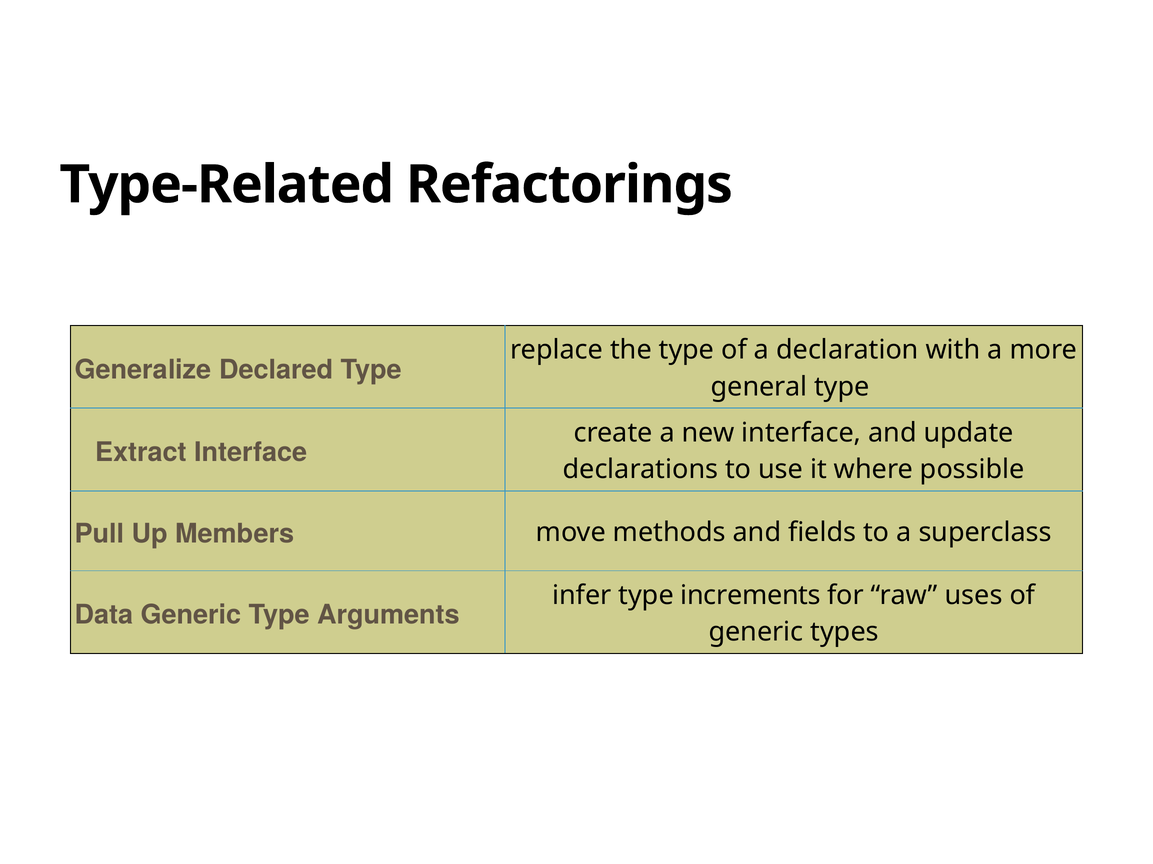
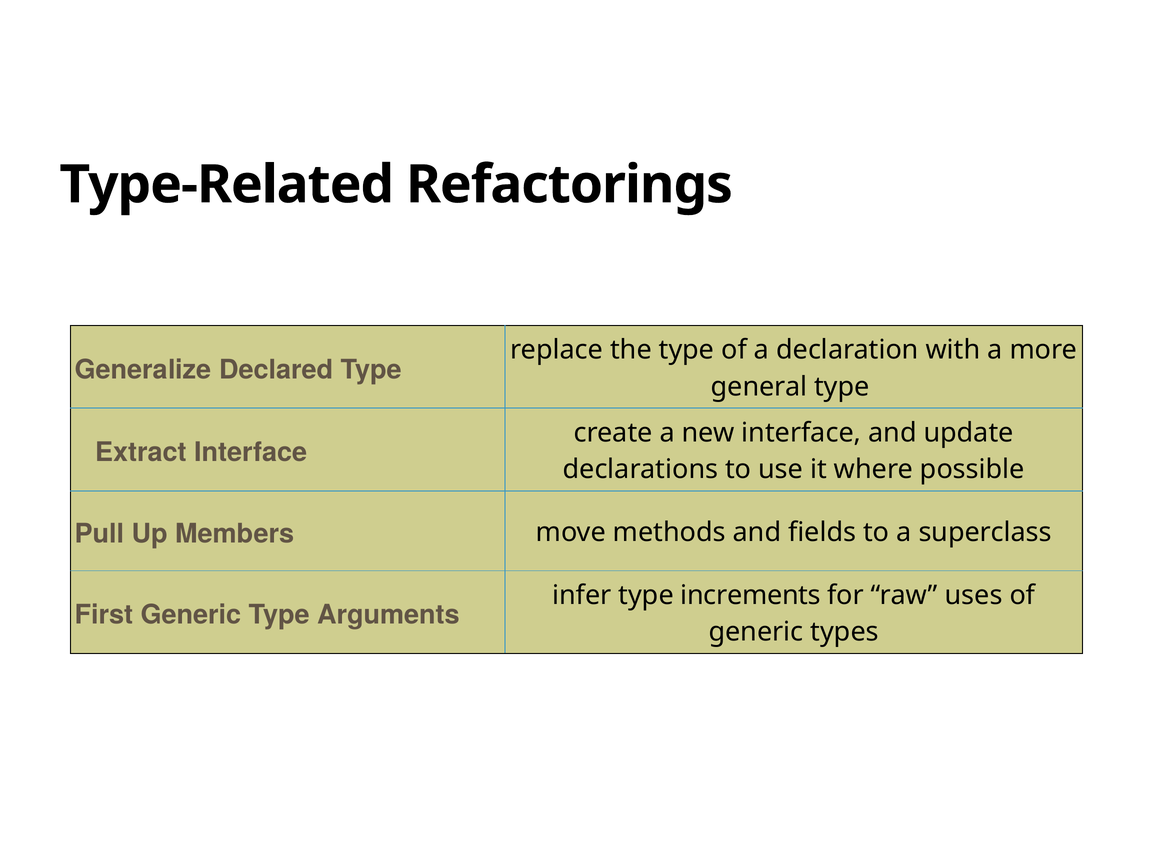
Data: Data -> First (104, 616)
